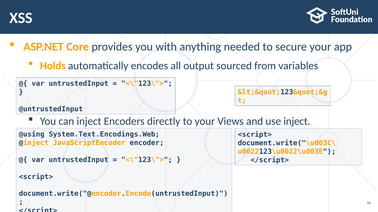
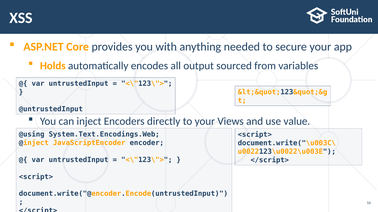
use inject: inject -> value (297, 122)
